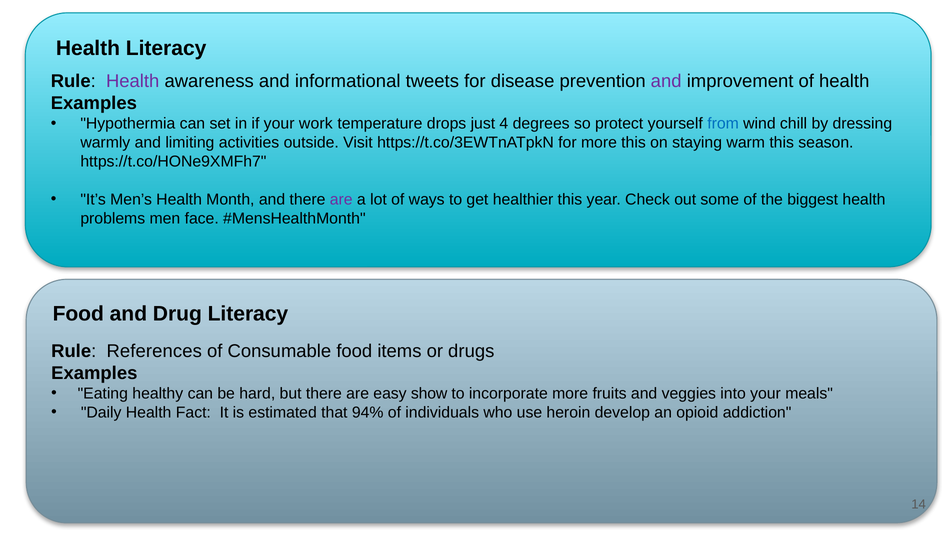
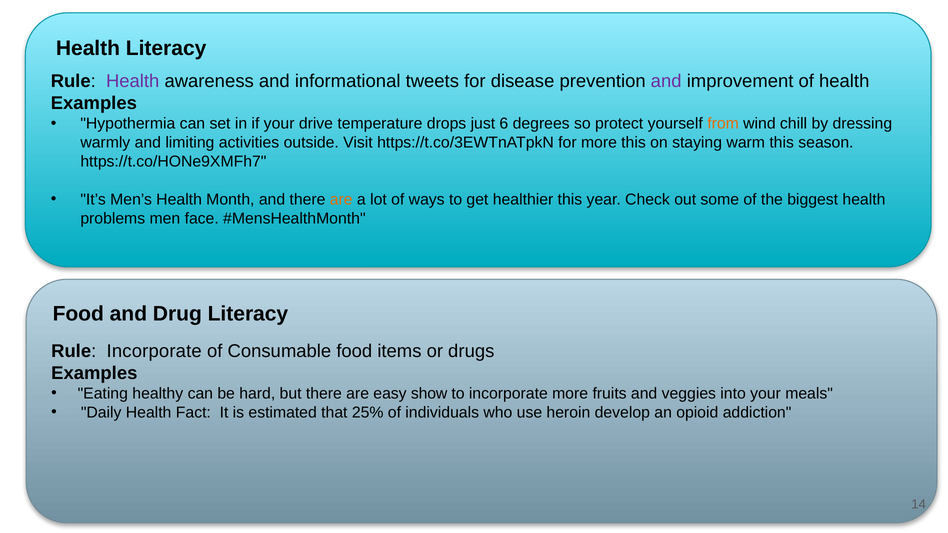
work: work -> drive (316, 124)
4: 4 -> 6 (504, 124)
from colour: blue -> orange (723, 124)
are colour: purple -> orange (341, 200)
Rule References: References -> Incorporate (154, 351)
94%: 94% -> 25% (368, 413)
